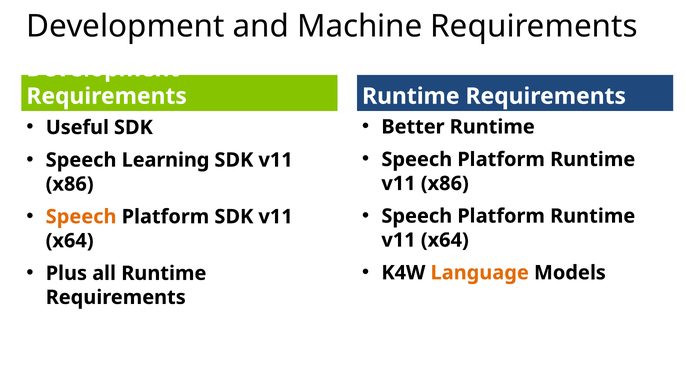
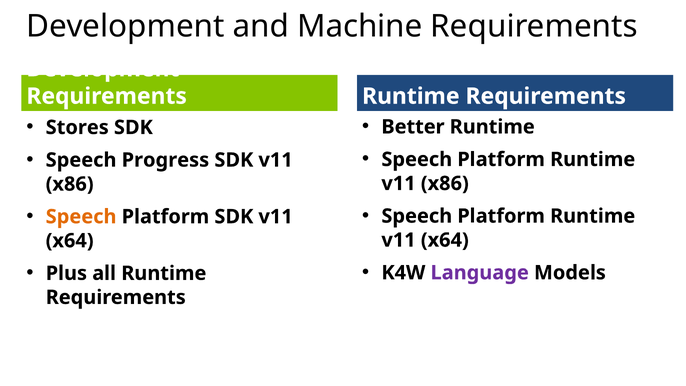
Useful: Useful -> Stores (77, 127)
Learning: Learning -> Progress (165, 160)
Language colour: orange -> purple (480, 273)
